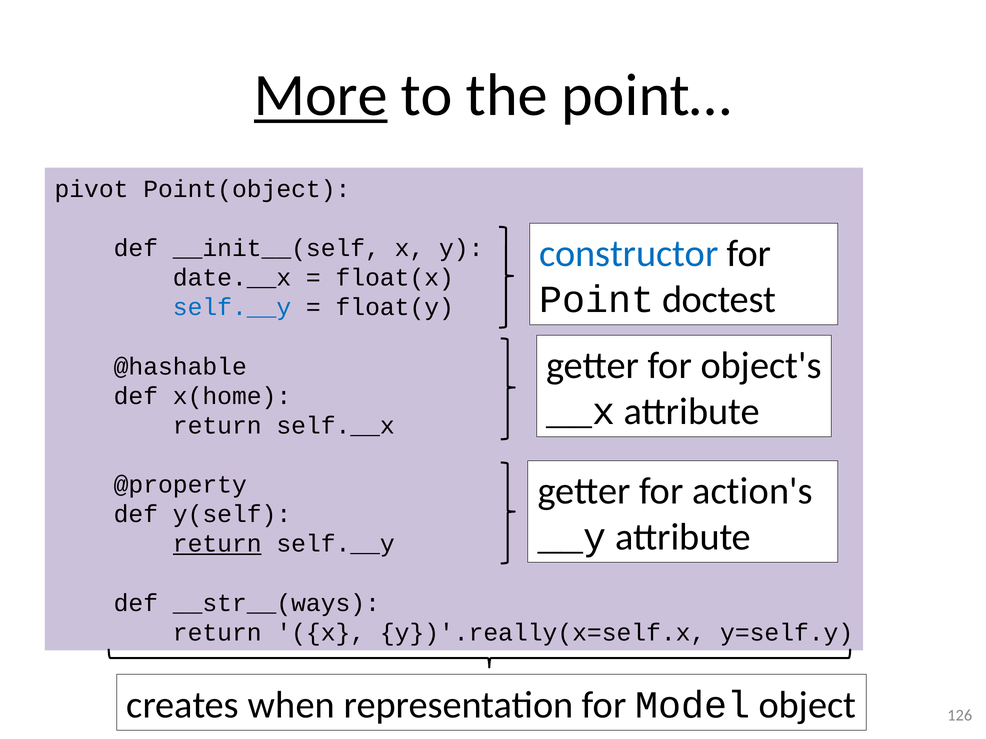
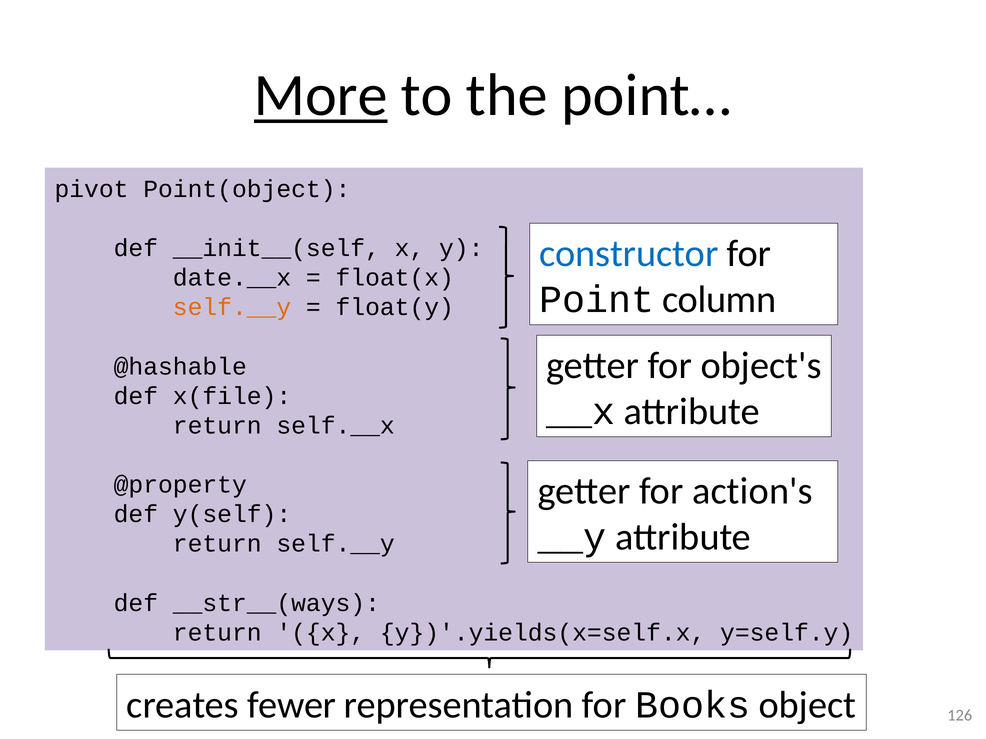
doctest: doctest -> column (719, 300)
self.__y colour: blue -> orange (232, 308)
x(home: x(home -> x(file (232, 396)
return underline: present -> none (217, 544)
y})'.really(x=self.x: y})'.really(x=self.x -> y})'.yields(x=self.x (543, 633)
when: when -> fewer (292, 705)
Model: Model -> Books (693, 705)
